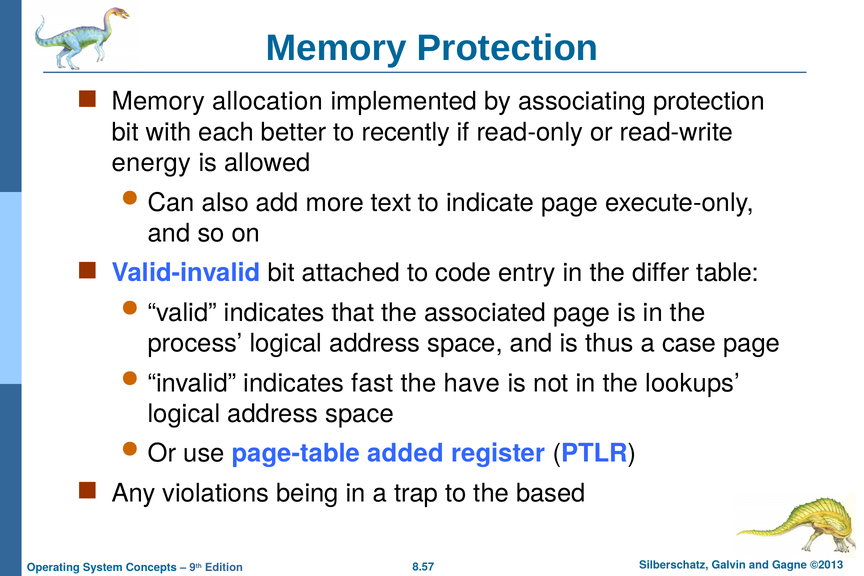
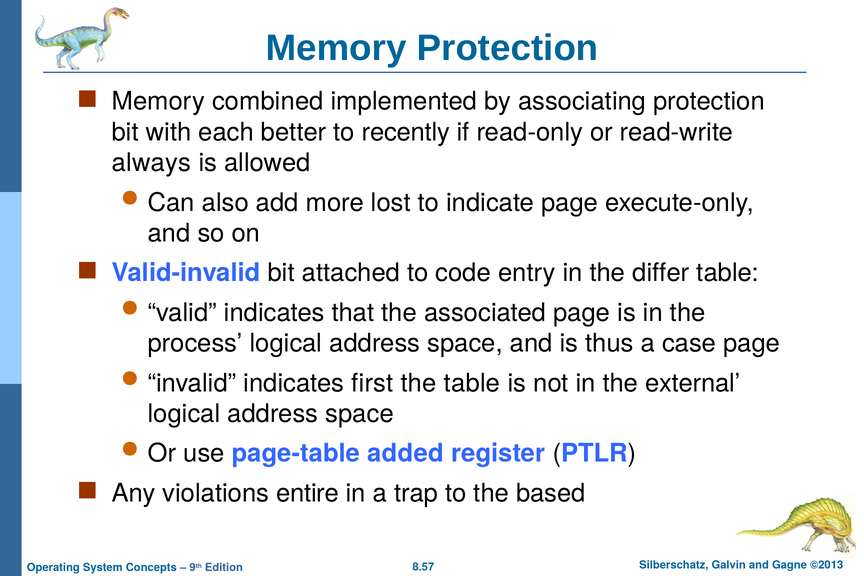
allocation: allocation -> combined (268, 101)
energy: energy -> always (151, 163)
text: text -> lost (391, 203)
fast: fast -> first (372, 383)
the have: have -> table (472, 383)
lookups: lookups -> external (693, 383)
being: being -> entire (308, 493)
